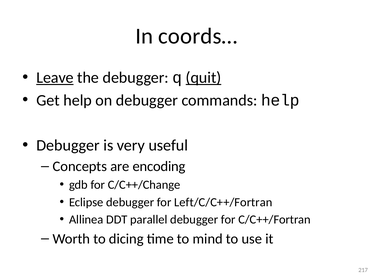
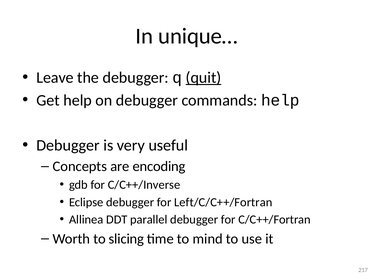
coords…: coords… -> unique… (198, 36)
Leave underline: present -> none (55, 78)
C/C++/Change: C/C++/Change -> C/C++/Inverse (144, 185)
dicing: dicing -> slicing (126, 239)
